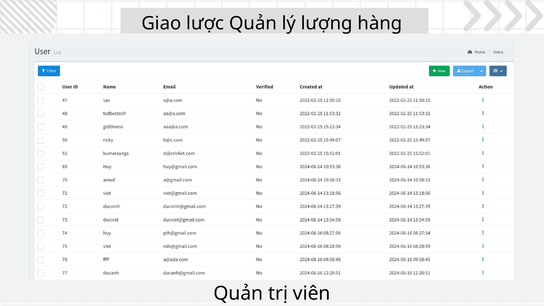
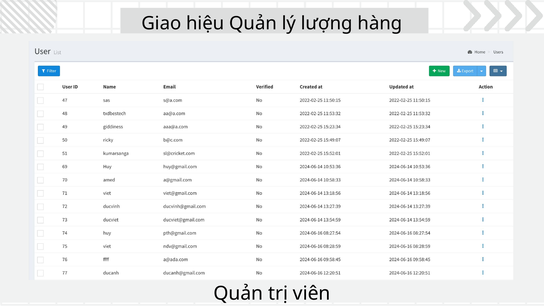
lược: lược -> hiệu (205, 23)
